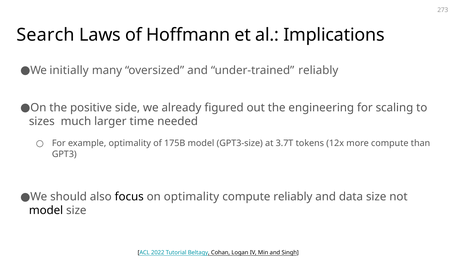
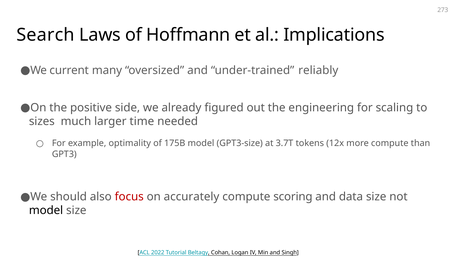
initially: initially -> current (69, 70)
focus colour: black -> red (129, 197)
on optimality: optimality -> accurately (192, 197)
compute reliably: reliably -> scoring (293, 197)
